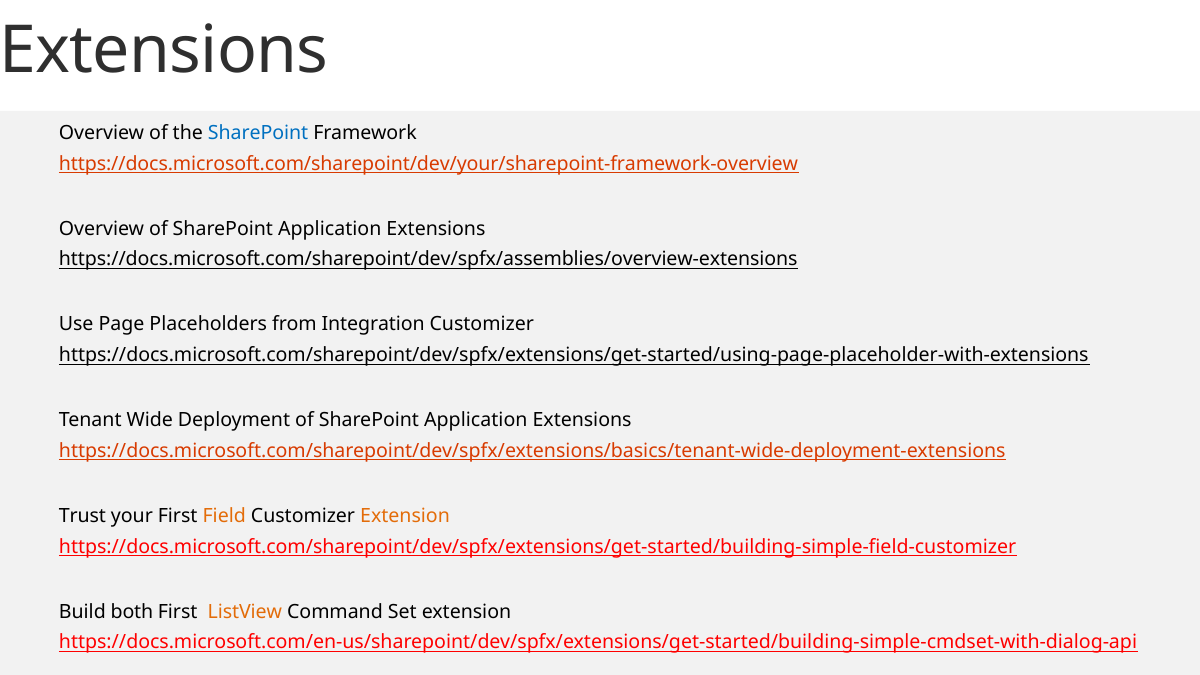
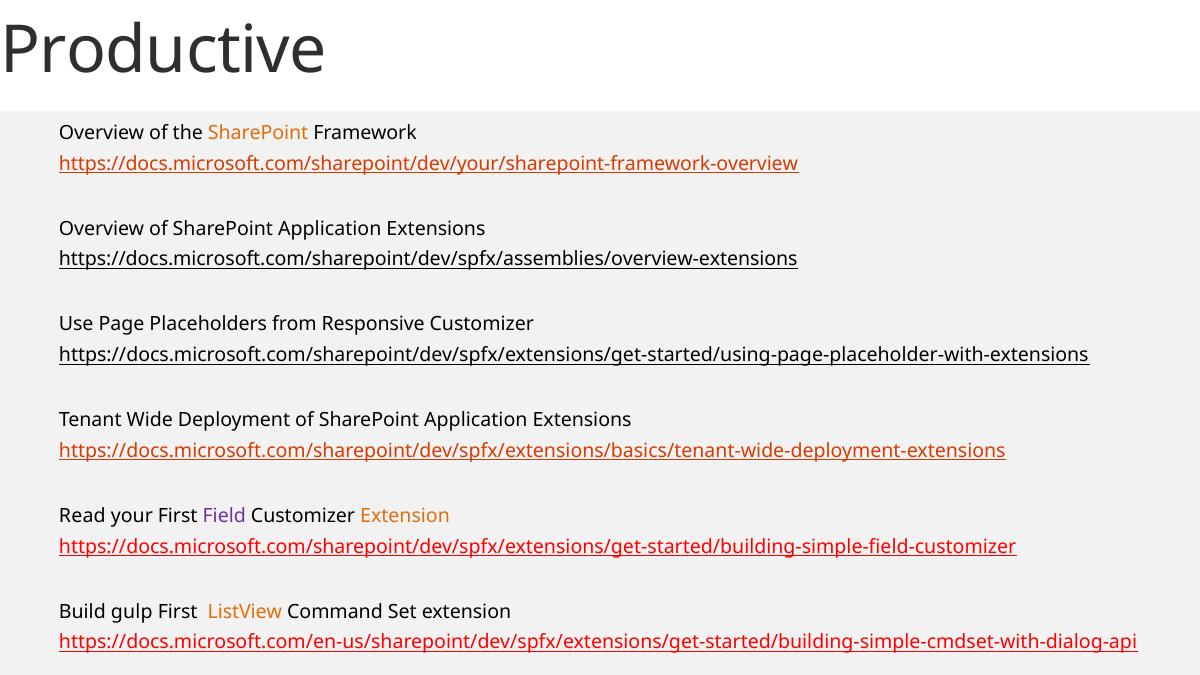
Extensions: Extensions -> Productive (164, 51)
SharePoint colour: blue -> orange (258, 133)
Integration: Integration -> Responsive (373, 324)
Trust: Trust -> Read (82, 516)
Field colour: orange -> purple (224, 516)
both: both -> gulp (132, 611)
